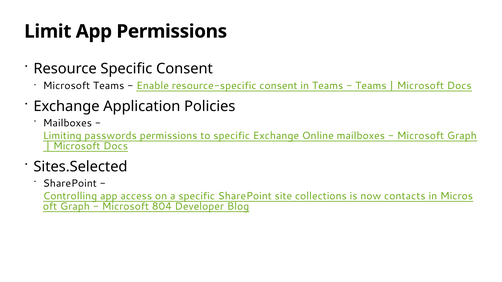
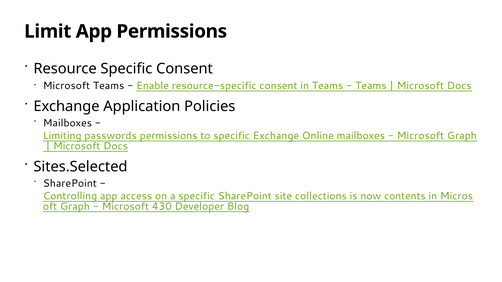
contacts: contacts -> contents (405, 196)
804: 804 -> 430 (162, 207)
